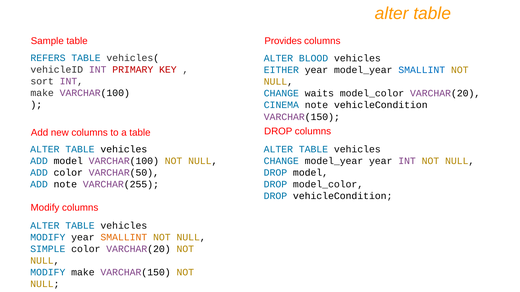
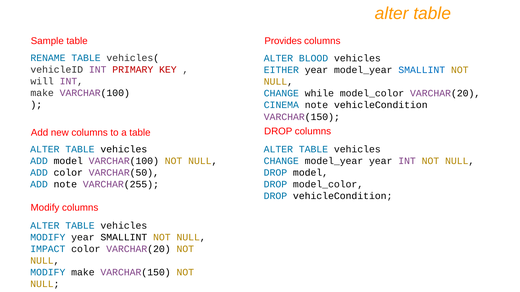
REFERS: REFERS -> RENAME (48, 58)
sort: sort -> will (42, 81)
waits: waits -> while (319, 94)
SMALLINT colour: orange -> black (124, 238)
SIMPLE: SIMPLE -> IMPACT (48, 249)
